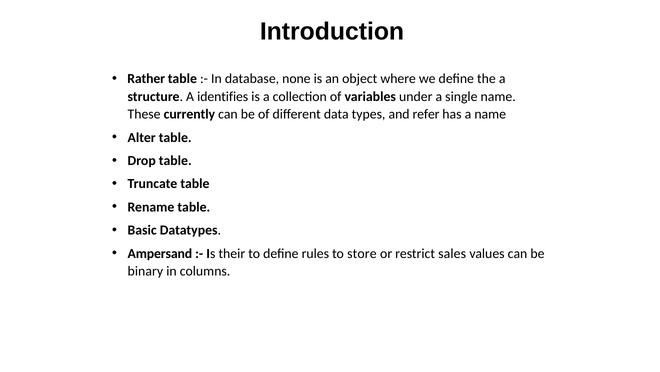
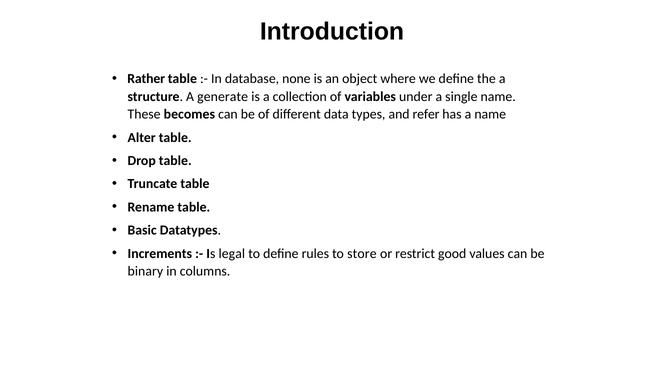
identifies: identifies -> generate (223, 96)
currently: currently -> becomes (189, 114)
Ampersand: Ampersand -> Increments (160, 253)
their: their -> legal (232, 253)
sales: sales -> good (452, 253)
